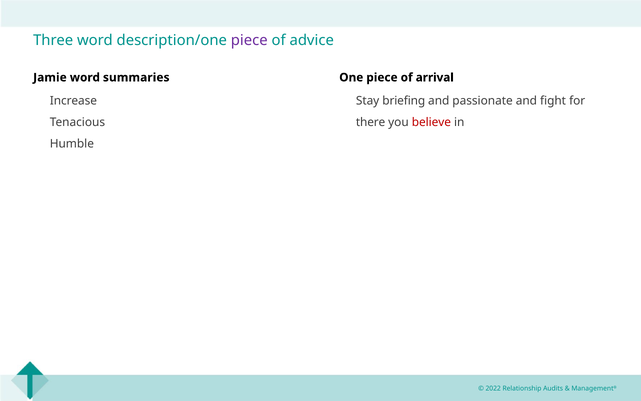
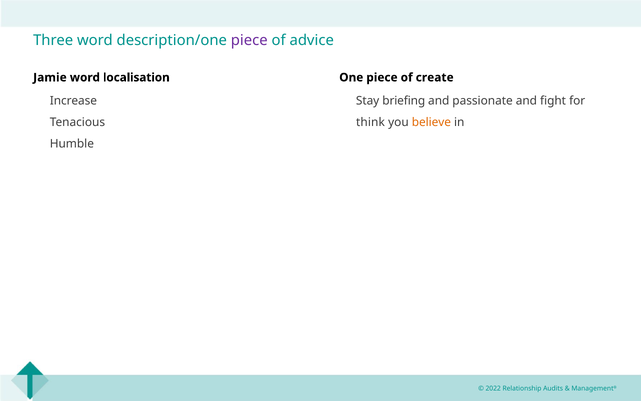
summaries: summaries -> localisation (136, 77)
arrival: arrival -> create (435, 77)
there: there -> think (370, 122)
believe colour: red -> orange (431, 122)
